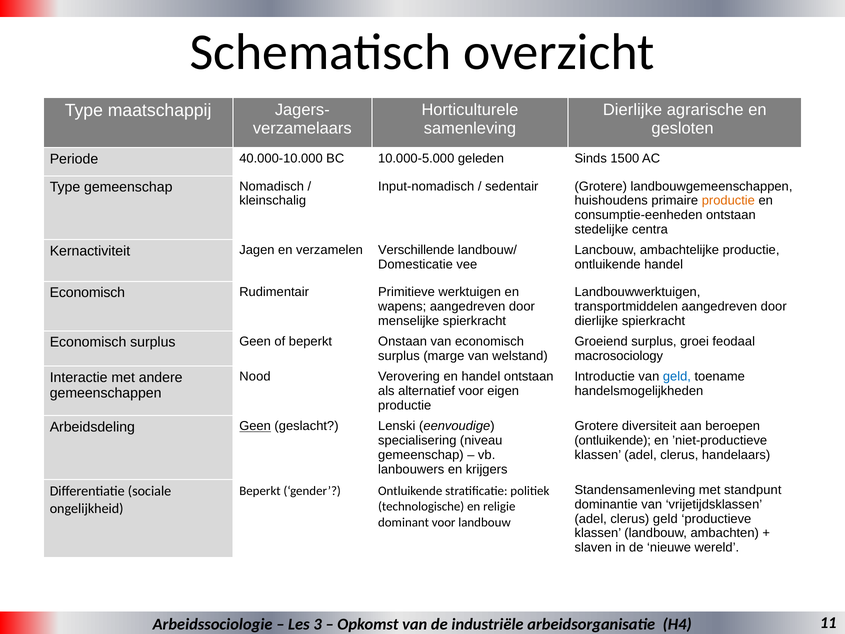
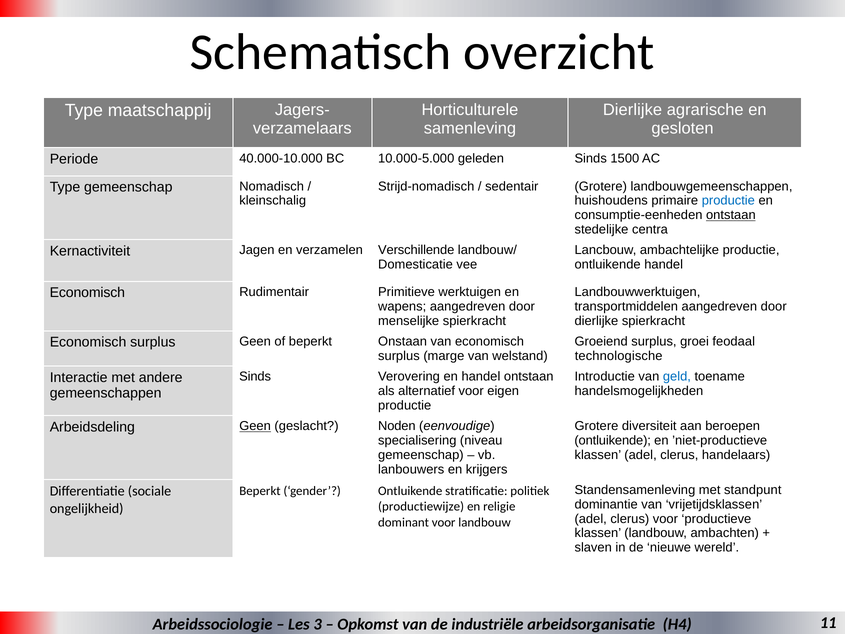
Input-nomadisch: Input-nomadisch -> Strijd-nomadisch (426, 186)
productie colour: orange -> blue (728, 201)
ontstaan underline: none -> present (731, 215)
macrosociology: macrosociology -> technologische (619, 356)
Nood: Nood -> Sinds (255, 377)
Lenski: Lenski -> Noden (397, 426)
technologische: technologische -> productiewijze (421, 506)
clerus geld: geld -> voor (665, 519)
